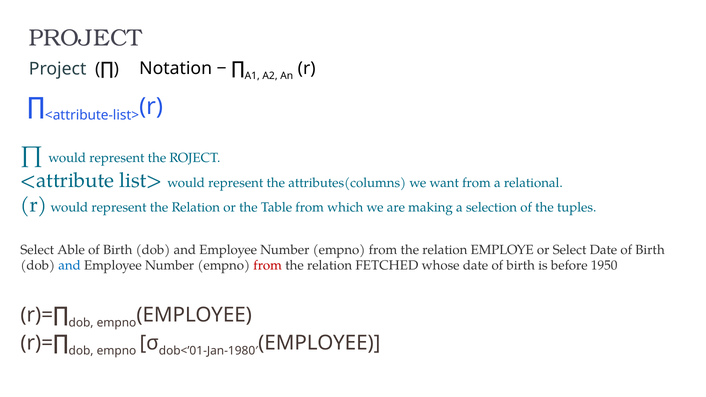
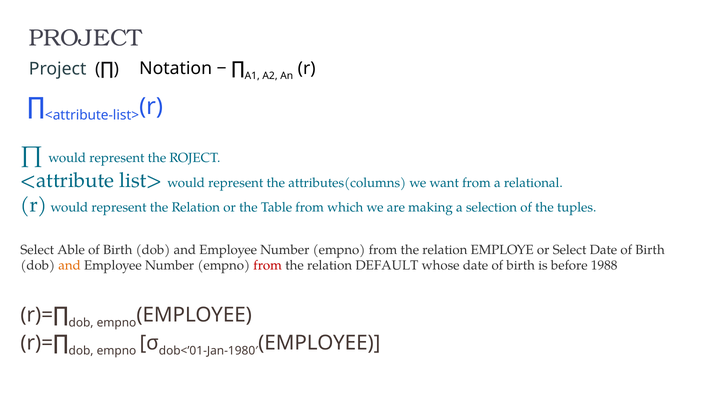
and colour: blue -> orange (70, 266)
FETCHED: FETCHED -> DEFAULT (387, 266)
1950: 1950 -> 1988 (604, 266)
